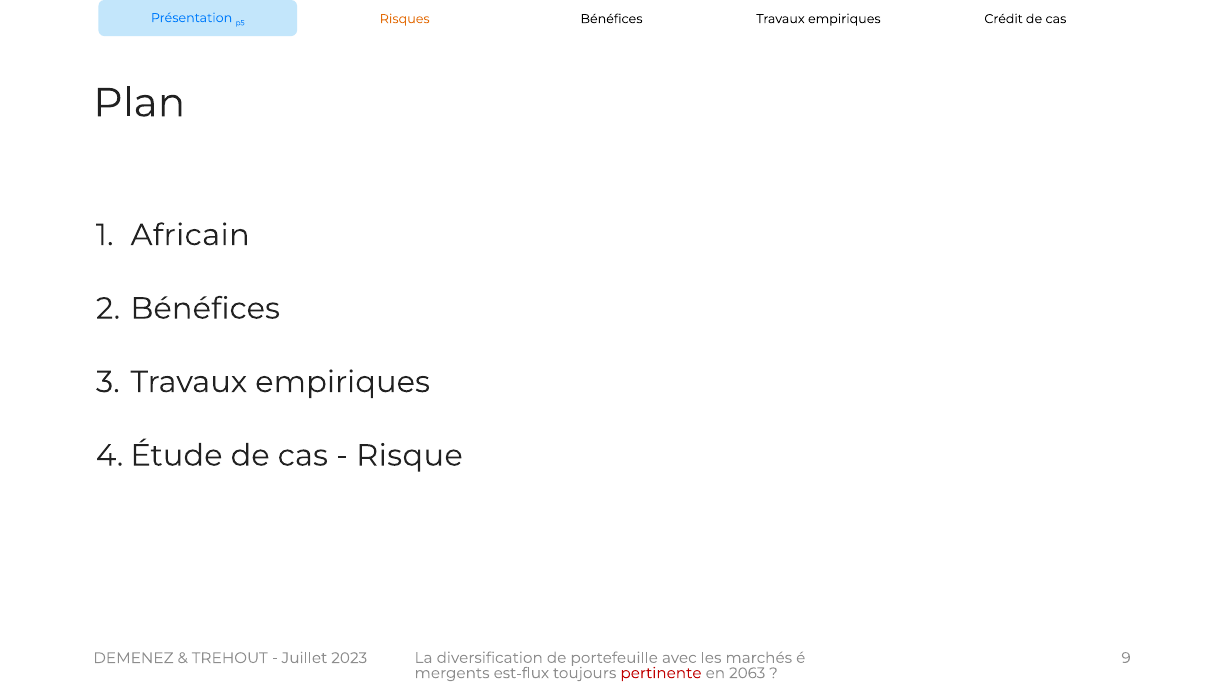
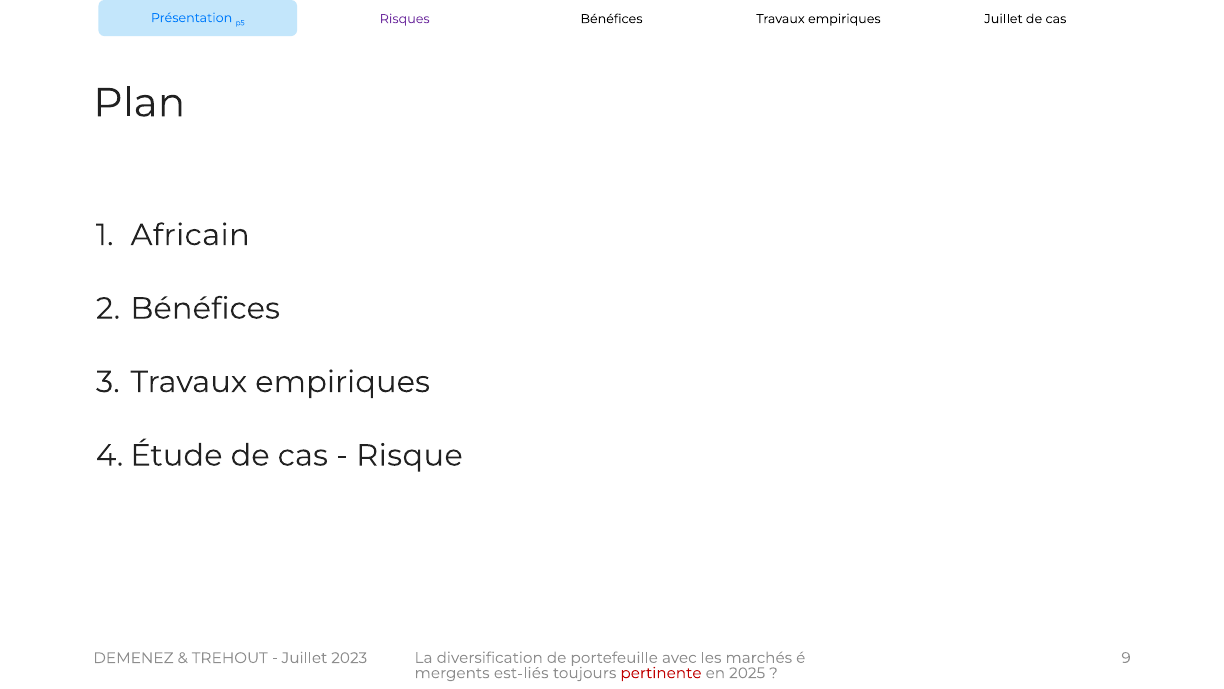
Risques colour: orange -> purple (405, 19)
empiriques Crédit: Crédit -> Juillet (1003, 19)
est-flux: est-flux -> est-liés (521, 673)
2063: 2063 -> 2025 (747, 673)
